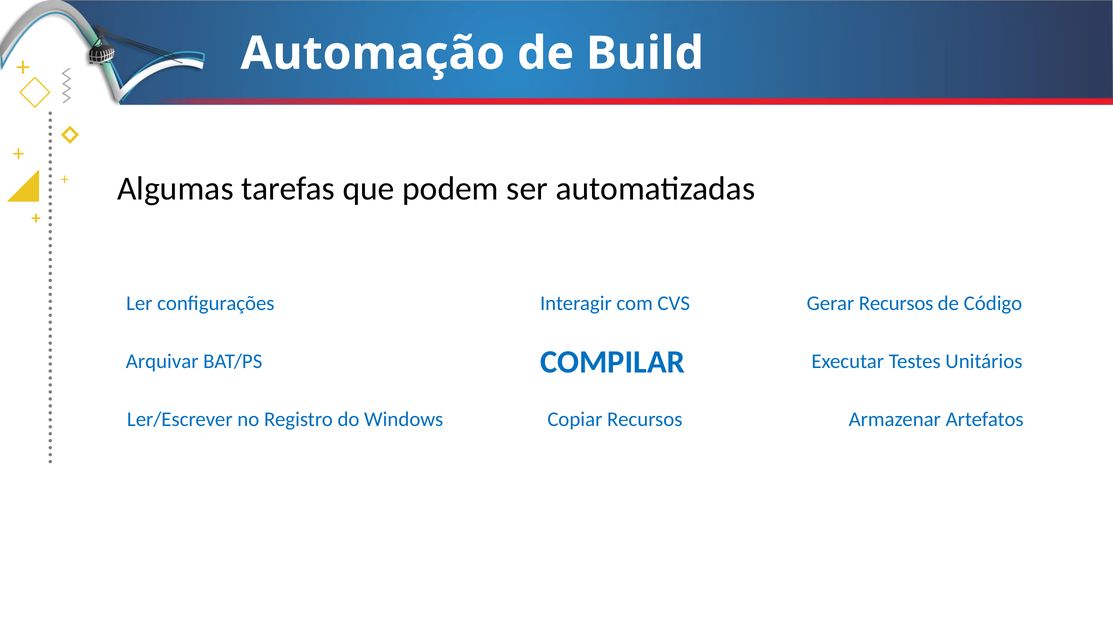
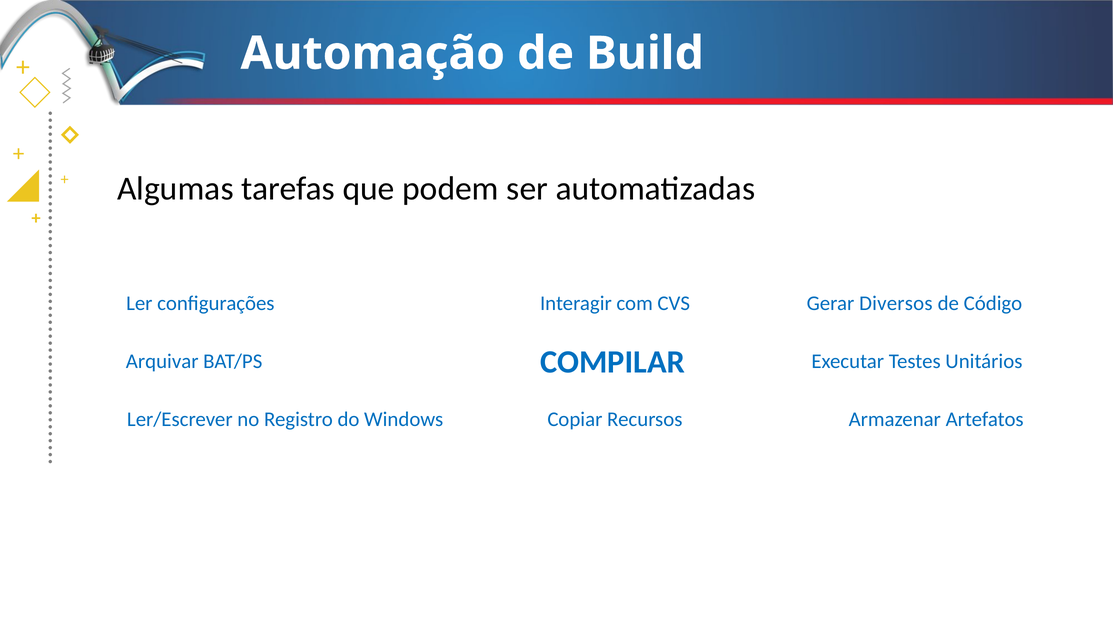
Gerar Recursos: Recursos -> Diversos (896, 303)
